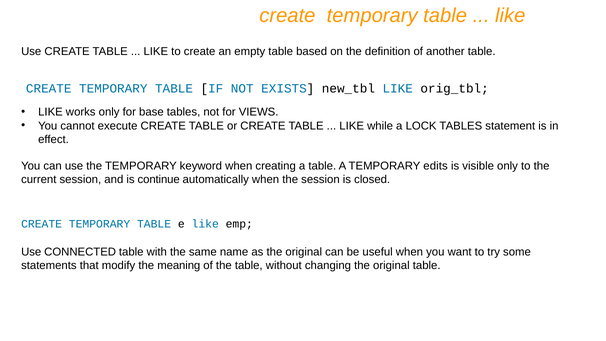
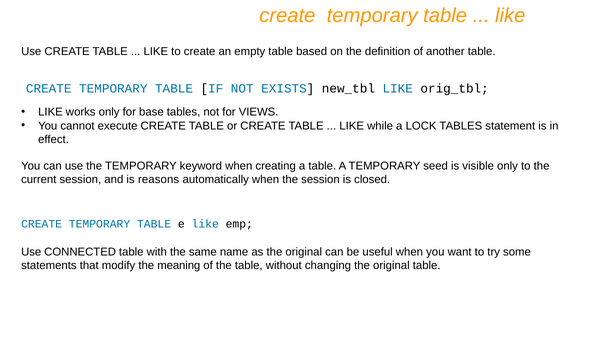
edits: edits -> seed (436, 166)
continue: continue -> reasons (159, 180)
